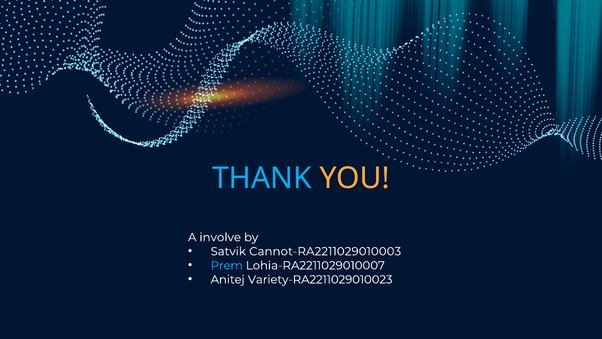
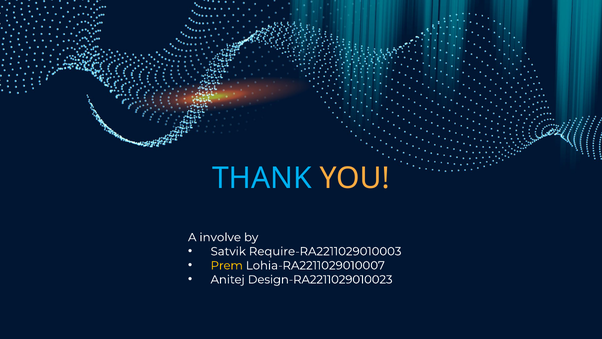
Cannot-RA2211029010003: Cannot-RA2211029010003 -> Require-RA2211029010003 (325, 251)
Prem colour: light blue -> yellow (227, 265)
Variety-RA2211029010023: Variety-RA2211029010023 -> Design-RA2211029010023 (320, 279)
